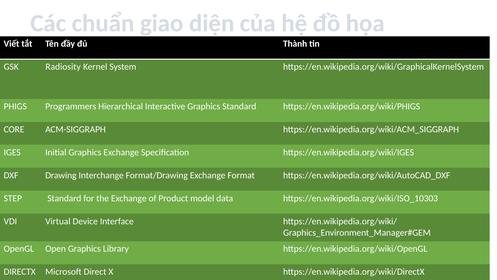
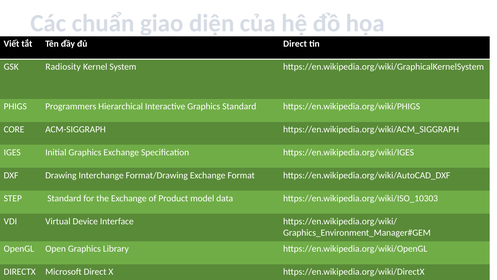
đủ Thành: Thành -> Direct (295, 44)
